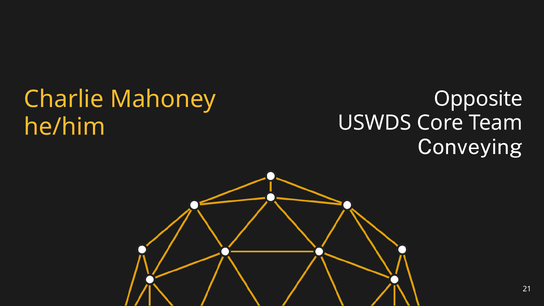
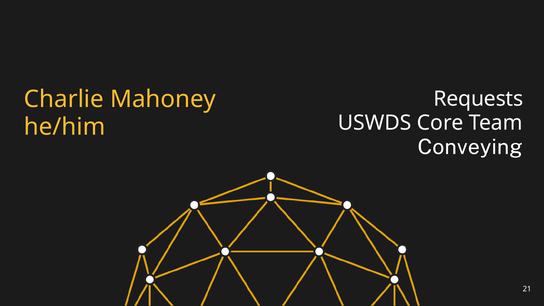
Opposite: Opposite -> Requests (478, 99)
